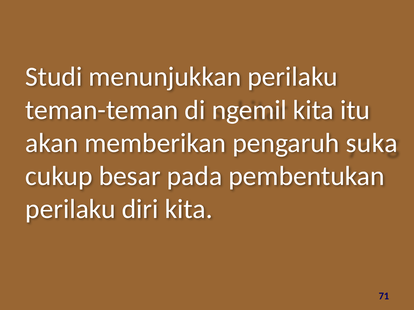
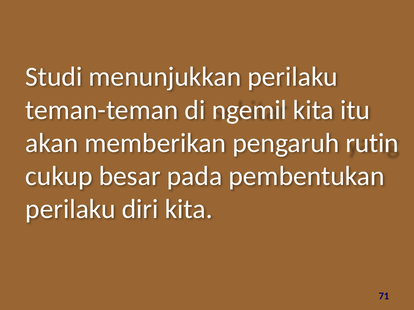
suka: suka -> rutin (372, 143)
